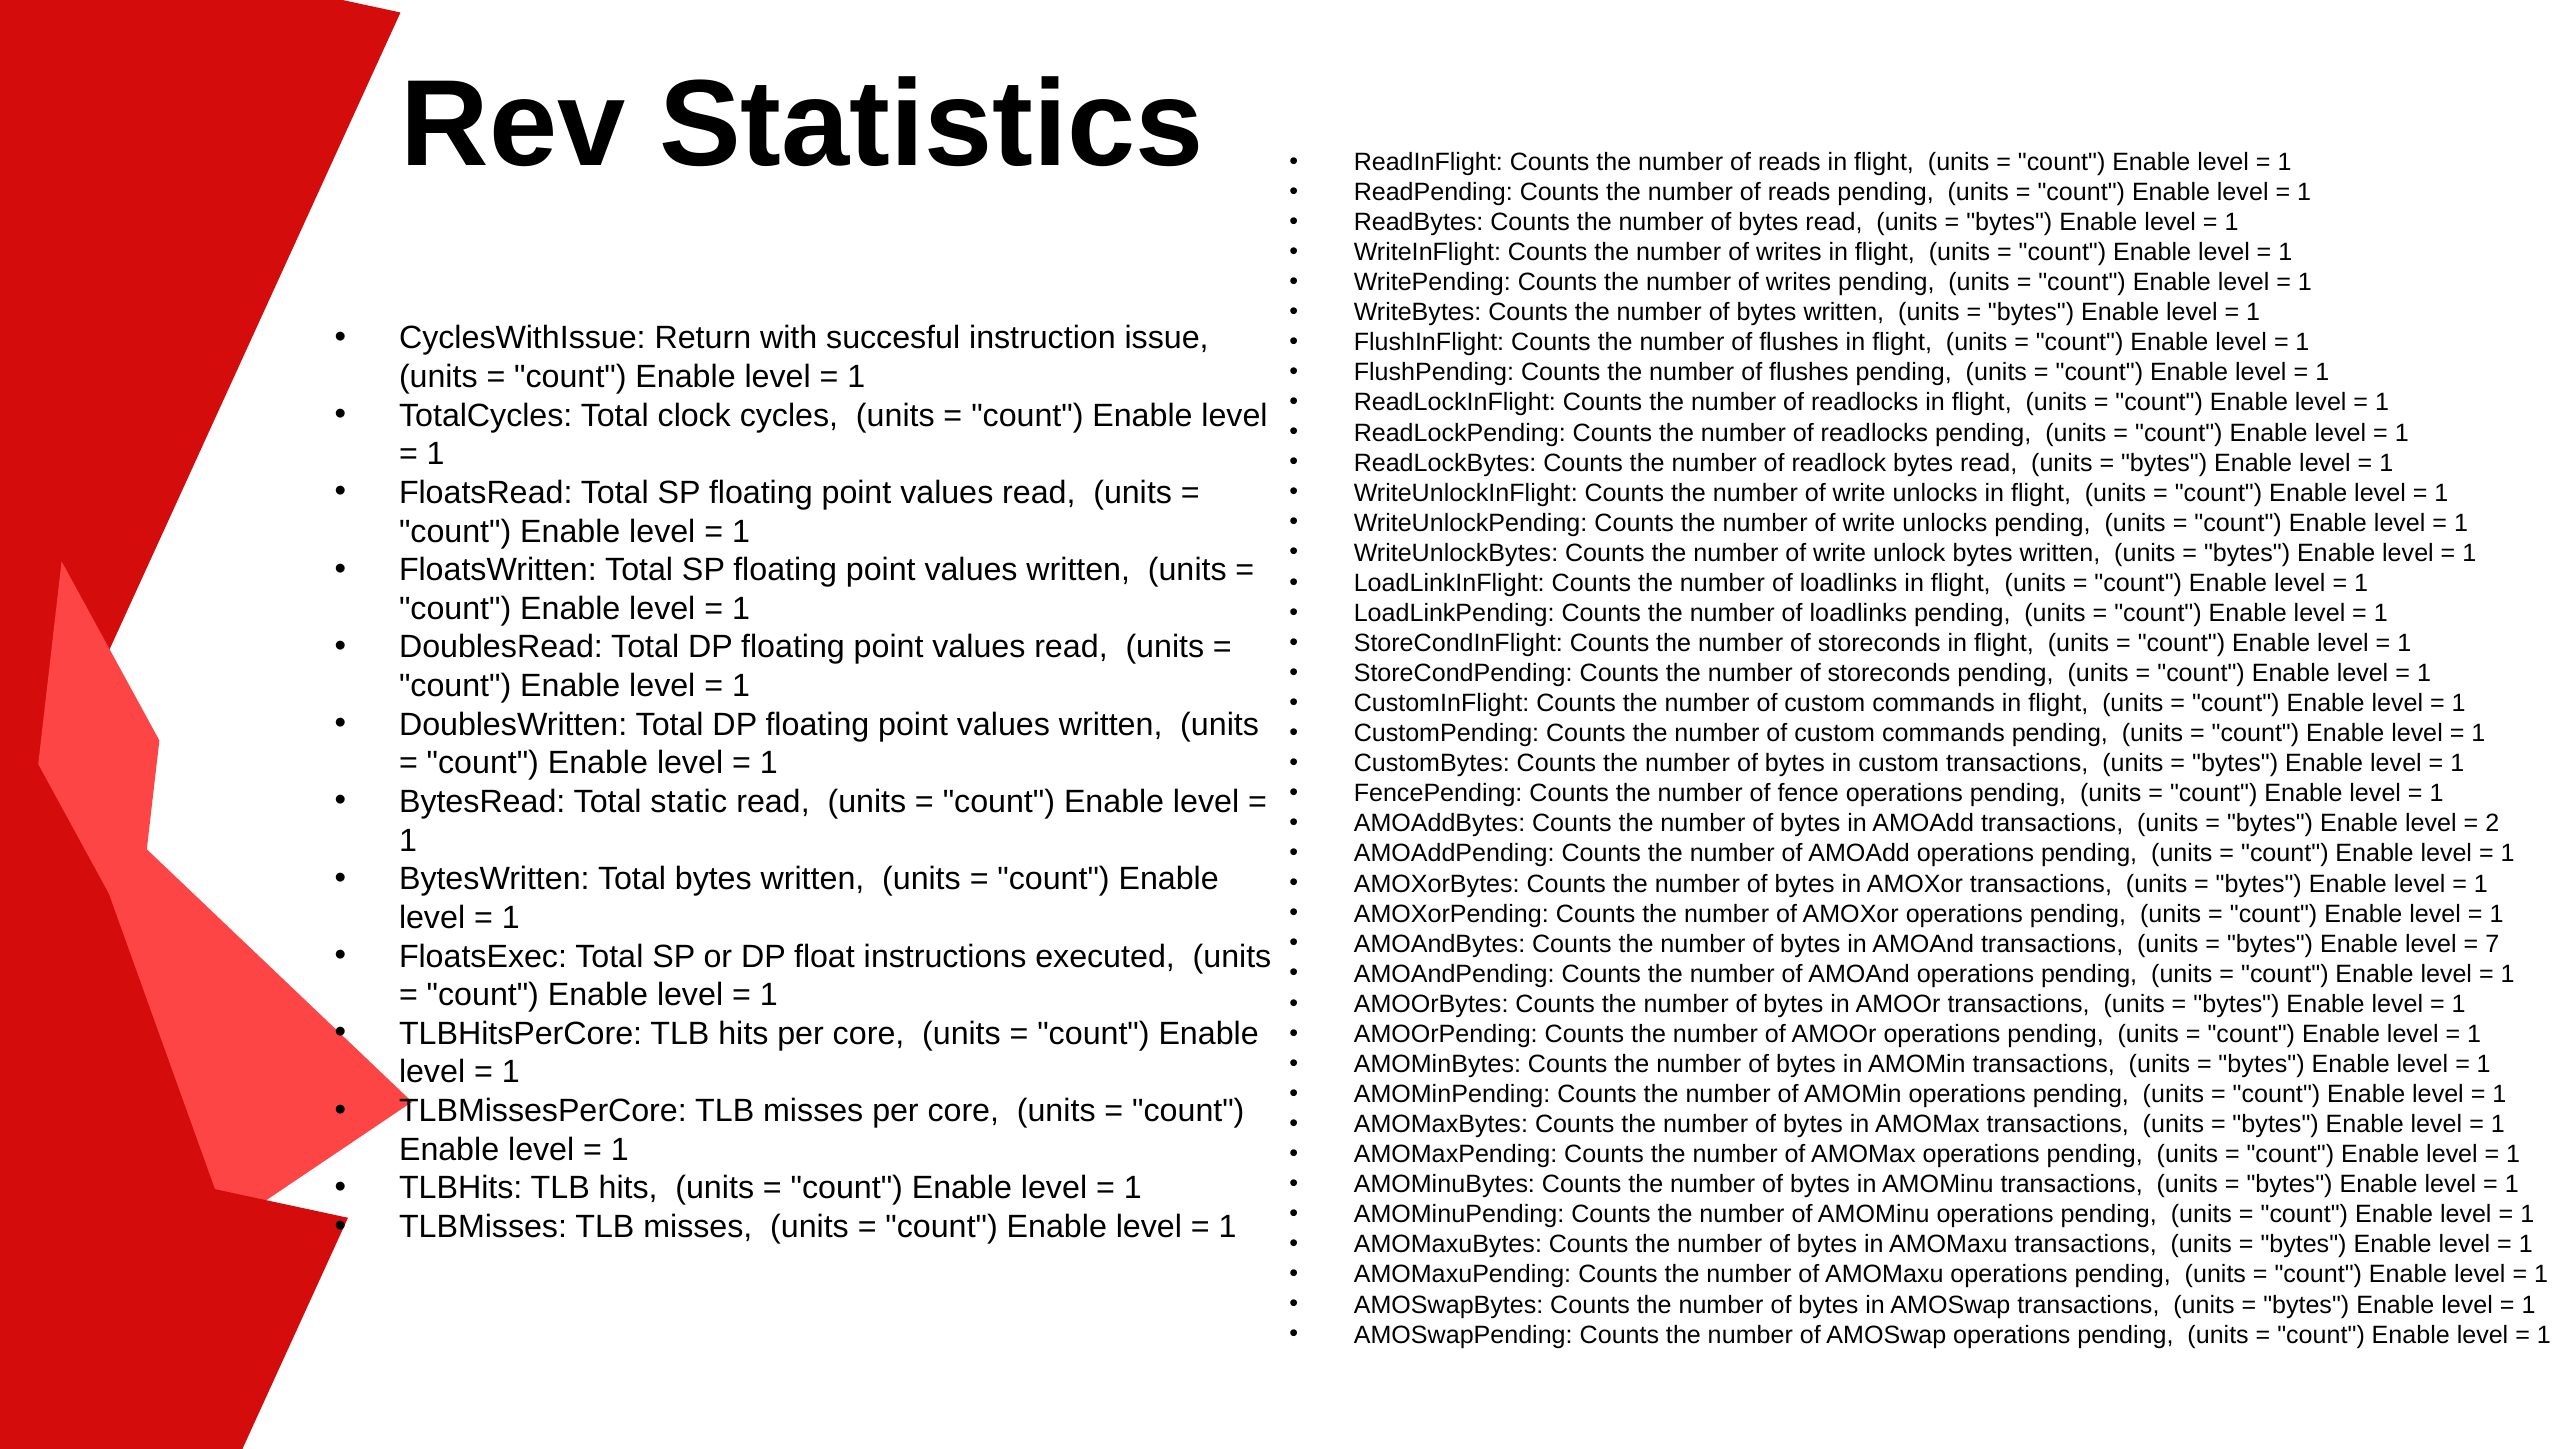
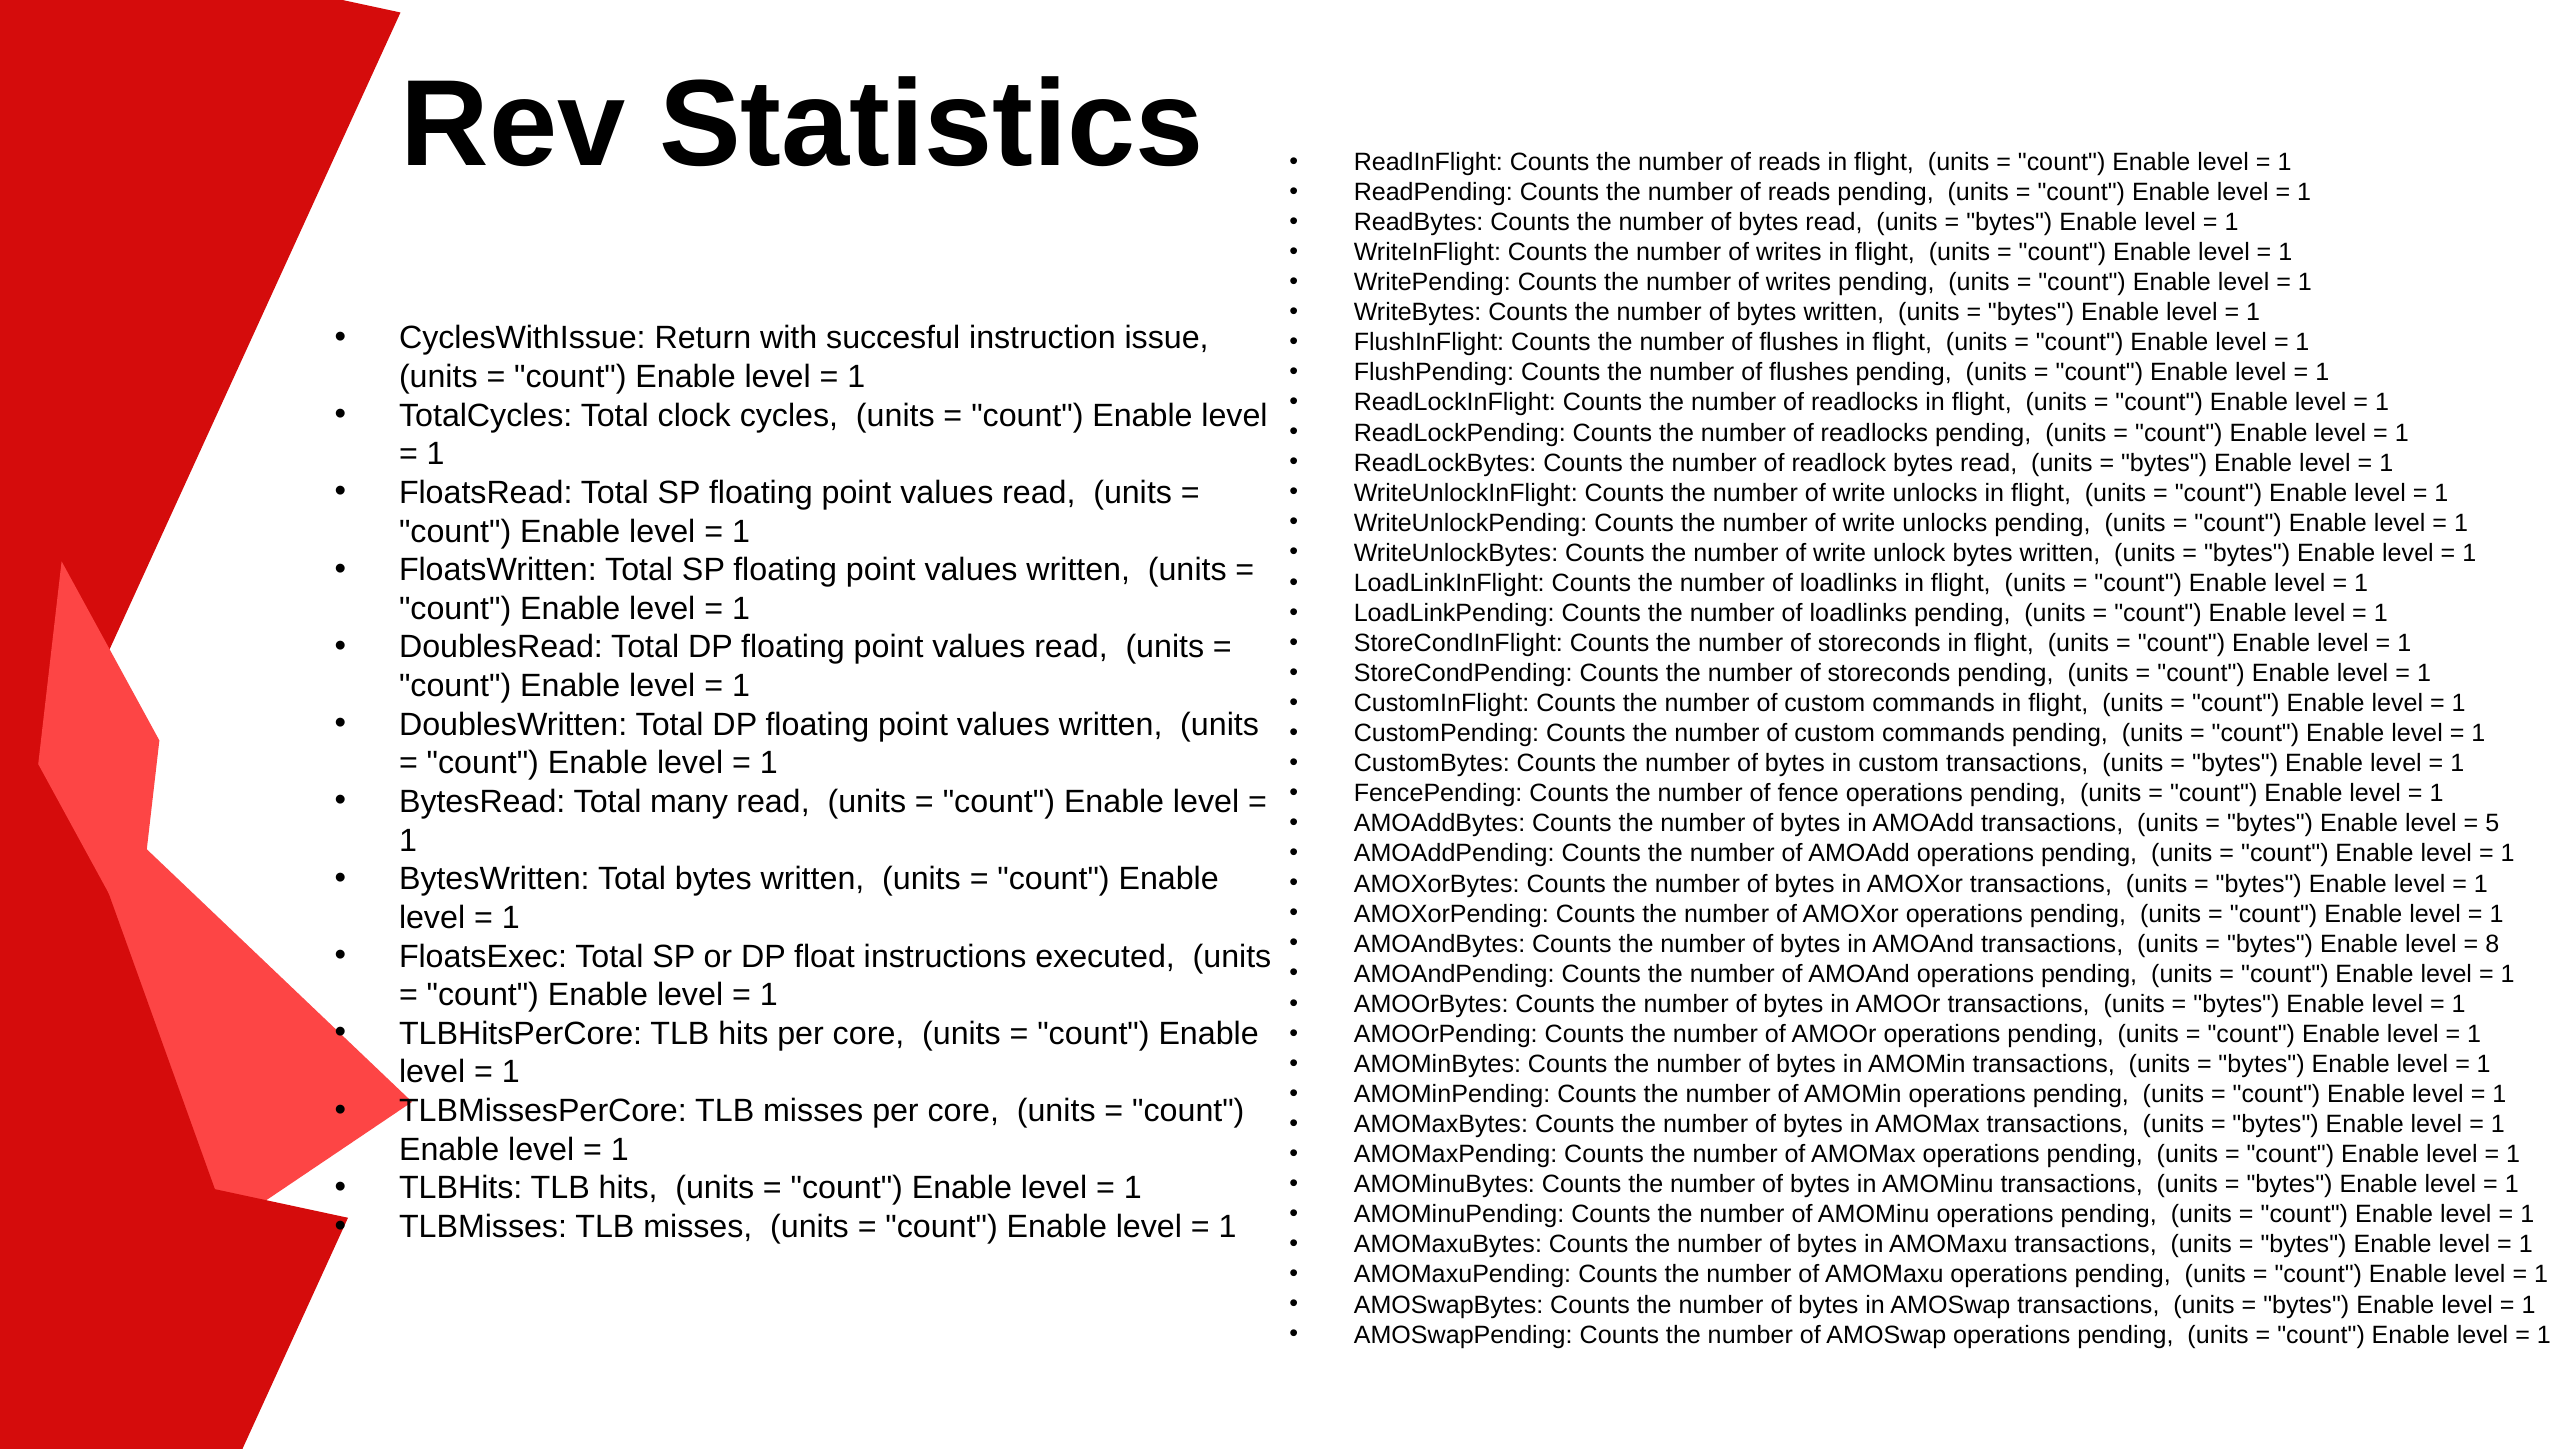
static: static -> many (689, 802)
2: 2 -> 5 (2492, 824)
7: 7 -> 8 (2492, 944)
